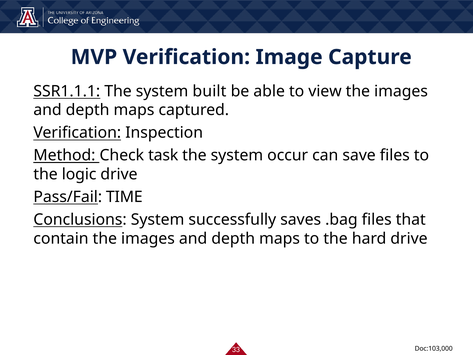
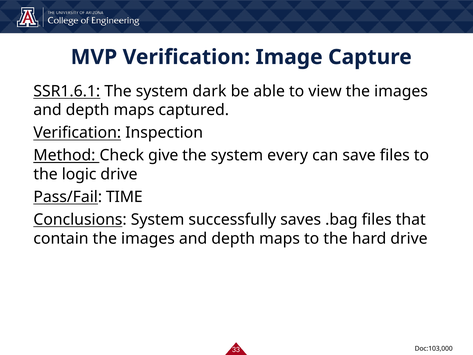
SSR1.1.1: SSR1.1.1 -> SSR1.6.1 (67, 91)
built: built -> dark (209, 91)
task: task -> give (163, 155)
occur: occur -> every (288, 155)
